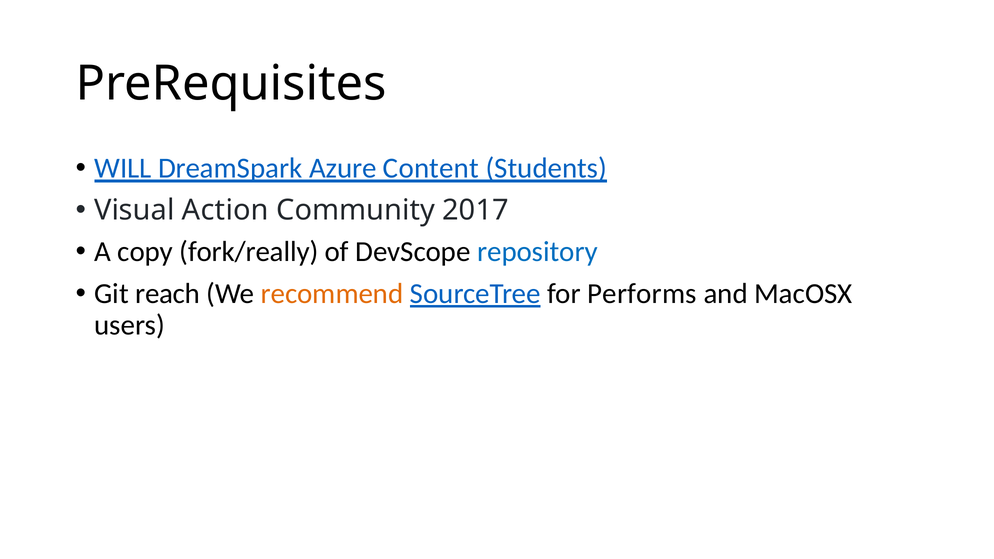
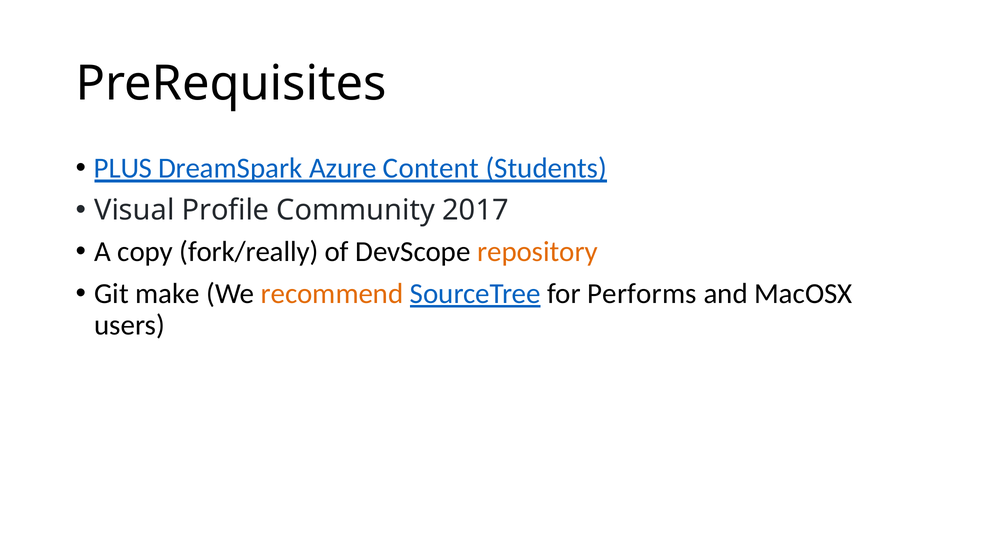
WILL: WILL -> PLUS (123, 168)
Action: Action -> Profile (226, 210)
repository colour: blue -> orange (537, 252)
reach: reach -> make (168, 294)
